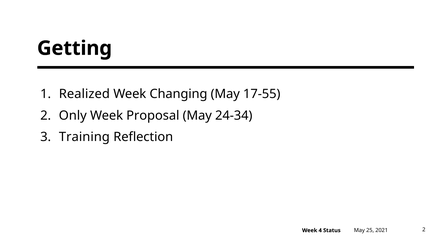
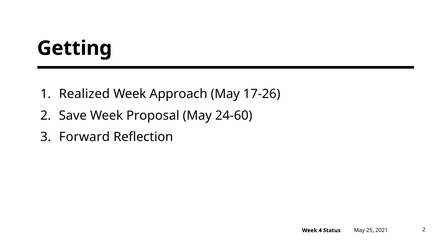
Changing: Changing -> Approach (178, 94)
17-55: 17-55 -> 17-26 (262, 94)
Only: Only -> Save (73, 116)
24-34: 24-34 -> 24-60 (234, 116)
Training: Training -> Forward (84, 137)
